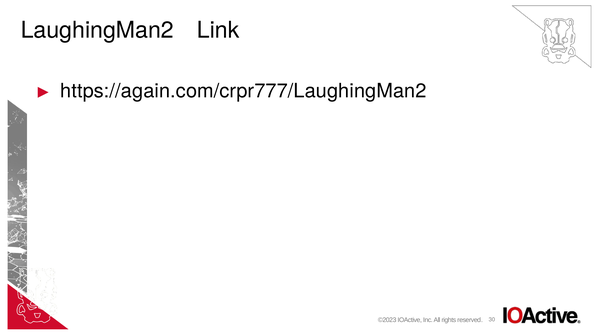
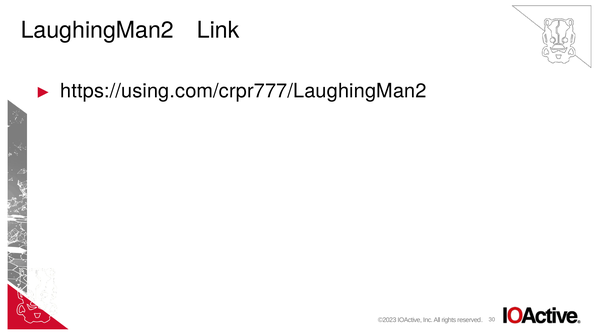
https://again.com/crpr777/LaughingMan2: https://again.com/crpr777/LaughingMan2 -> https://using.com/crpr777/LaughingMan2 (243, 91)
